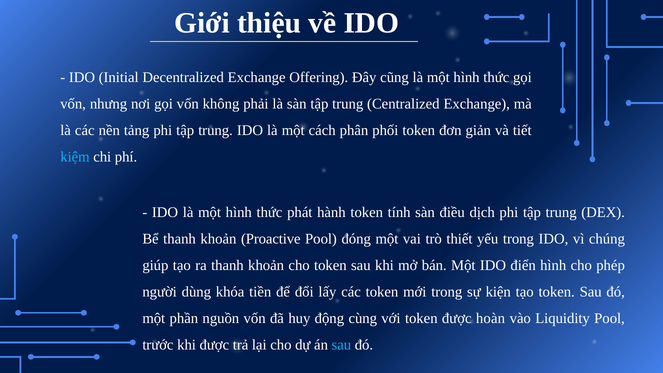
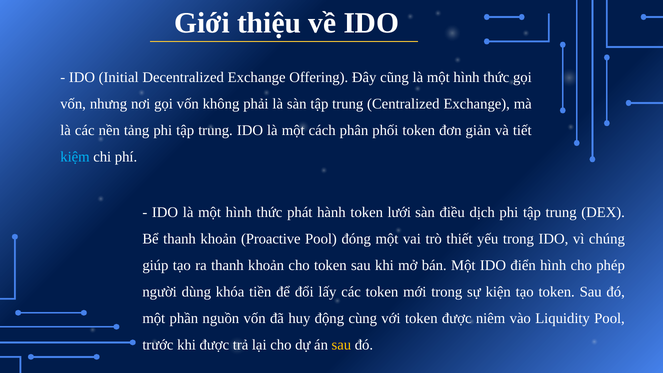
tính: tính -> lưới (399, 212)
hoàn: hoàn -> niêm (491, 318)
sau colour: light blue -> yellow (341, 345)
